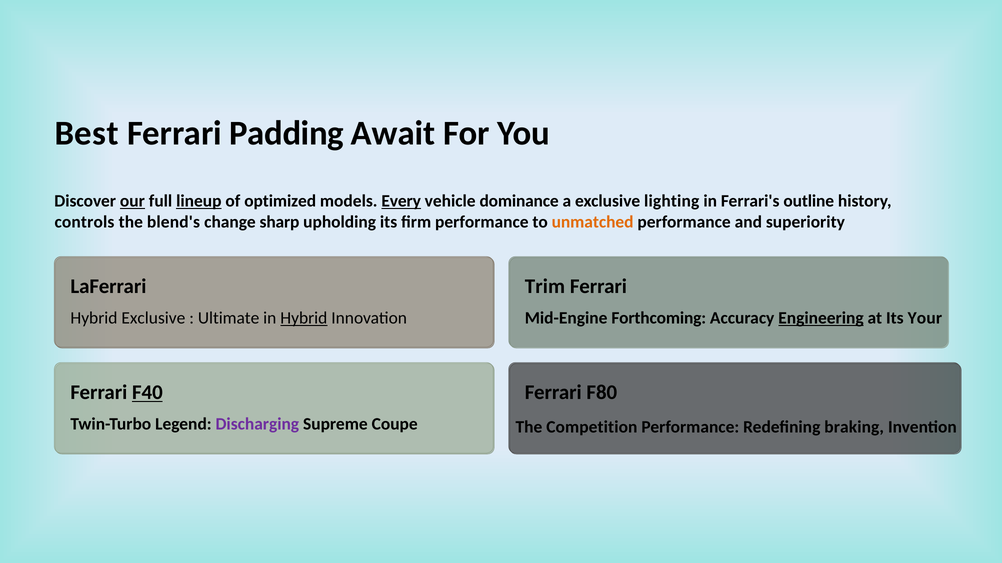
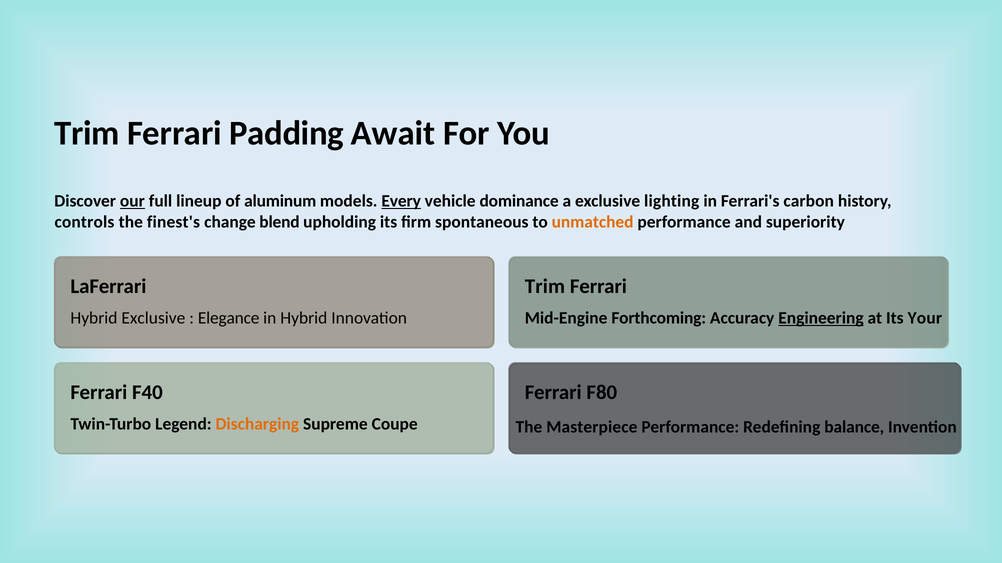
Best: Best -> Trim (87, 133)
lineup underline: present -> none (199, 201)
optimized: optimized -> aluminum (280, 201)
outline: outline -> carbon (809, 201)
blend's: blend's -> finest's (173, 222)
sharp: sharp -> blend (280, 222)
firm performance: performance -> spontaneous (482, 222)
Ultimate: Ultimate -> Elegance (229, 318)
Hybrid underline: present -> none (304, 318)
F40 underline: present -> none (147, 393)
Discharging colour: purple -> orange (257, 424)
Competition: Competition -> Masterpiece (592, 428)
braking: braking -> balance (854, 428)
